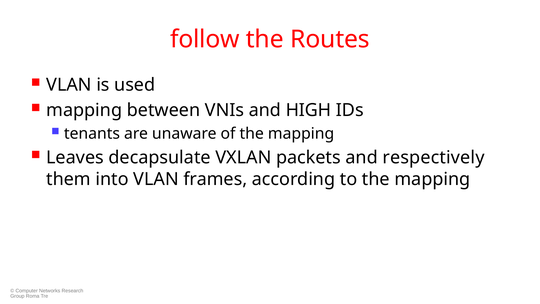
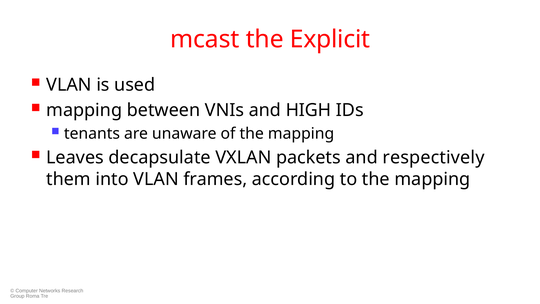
follow: follow -> mcast (205, 39)
Routes: Routes -> Explicit (330, 39)
